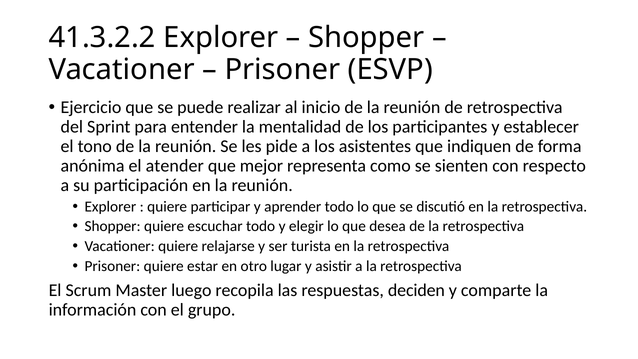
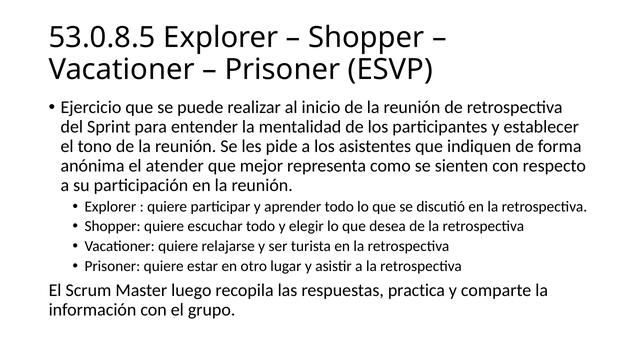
41.3.2.2: 41.3.2.2 -> 53.0.8.5 (102, 38)
deciden: deciden -> practica (416, 290)
